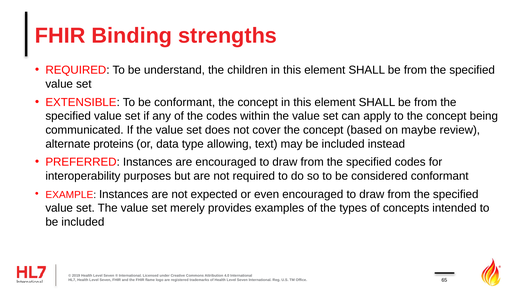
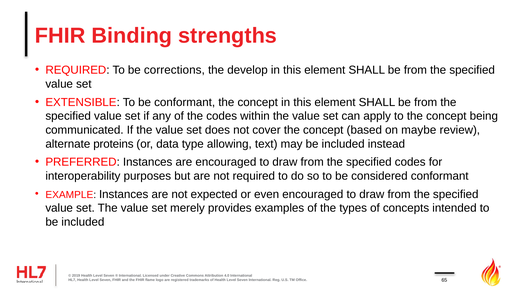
understand: understand -> corrections (174, 70)
children: children -> develop (247, 70)
